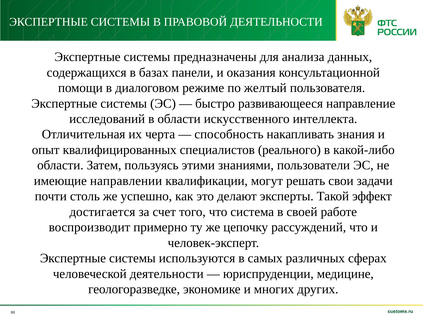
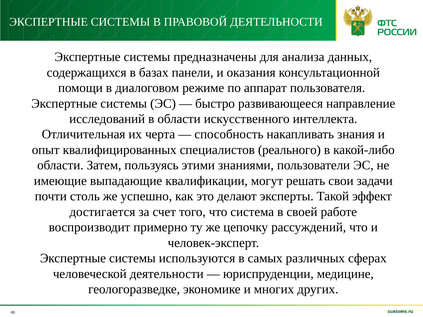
желтый: желтый -> аппарат (265, 88)
направлении: направлении -> выпадающие (126, 181)
